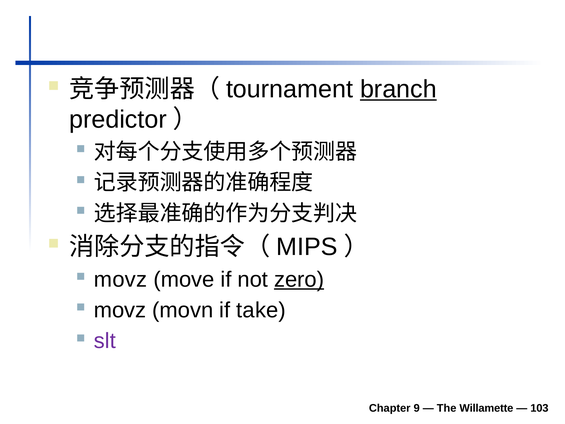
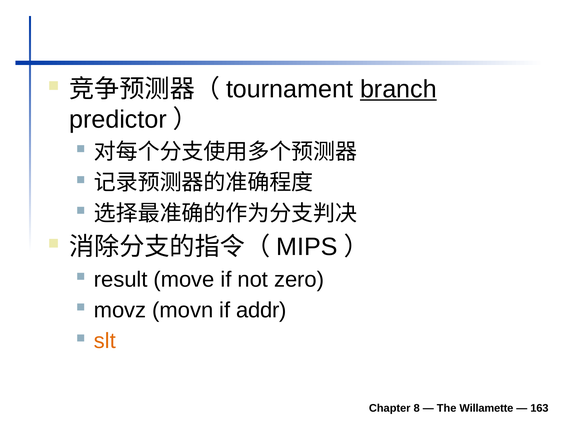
movz: movz -> result (121, 279)
zero underline: present -> none (299, 279)
take: take -> addr (261, 310)
slt colour: purple -> orange (105, 341)
9: 9 -> 8 (417, 408)
103: 103 -> 163 (539, 408)
